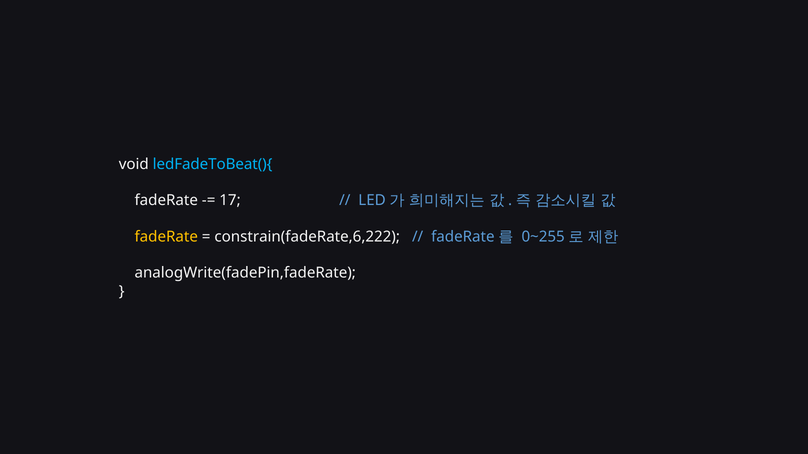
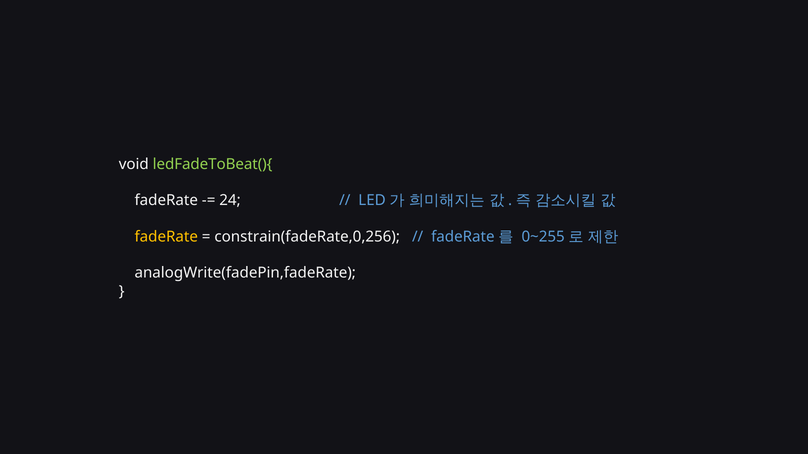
ledFadeToBeat(){ colour: light blue -> light green (213, 164)
17: 17 -> 24 (230, 201)
constrain(fadeRate,6,222: constrain(fadeRate,6,222 -> constrain(fadeRate,0,256 (307, 237)
